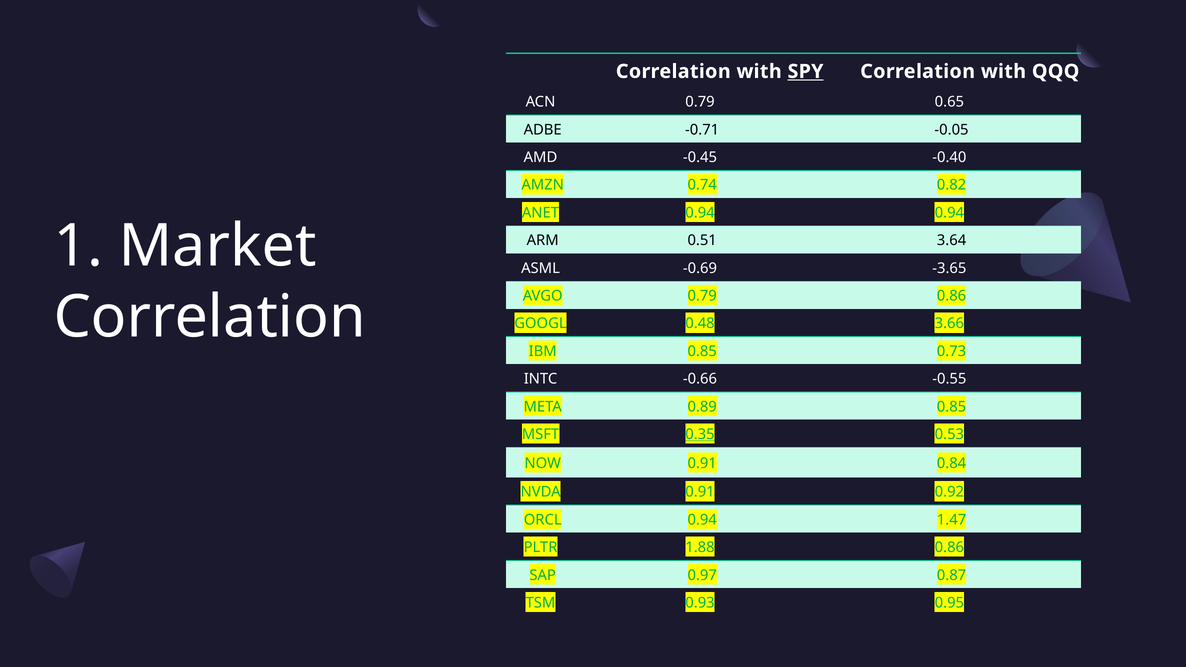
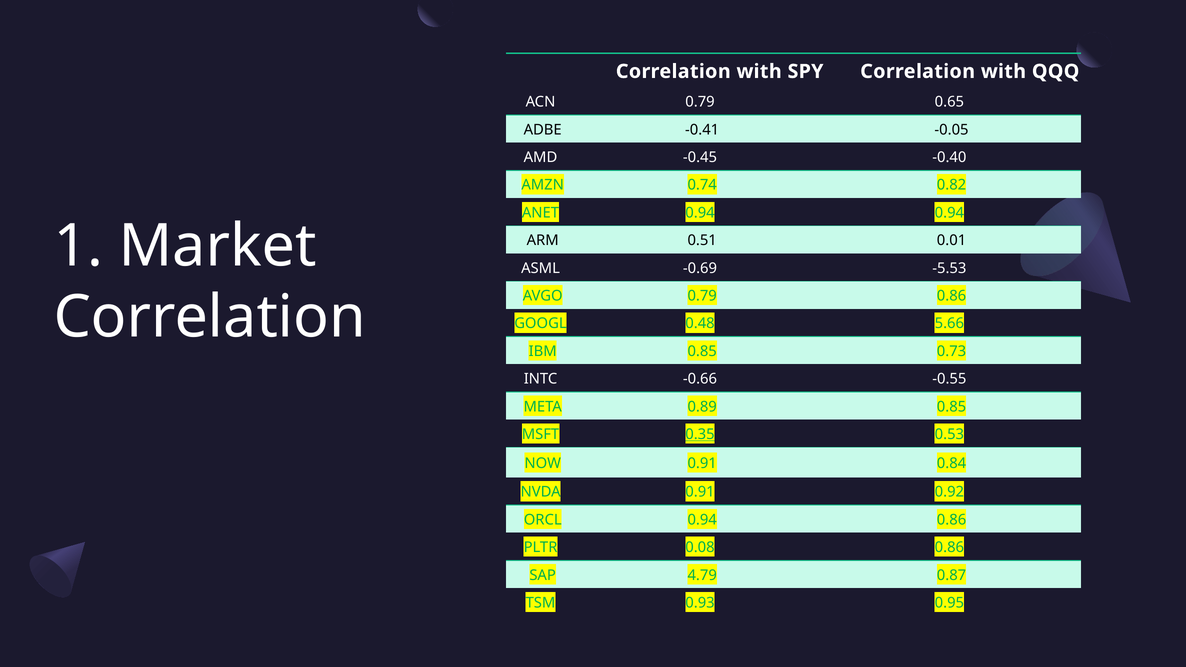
SPY underline: present -> none (806, 71)
-0.71: -0.71 -> -0.41 (702, 130)
3.64: 3.64 -> 0.01 (952, 241)
-3.65: -3.65 -> -5.53 (949, 268)
3.66: 3.66 -> 5.66 (949, 324)
0.94 1.47: 1.47 -> 0.86 (952, 520)
1.88: 1.88 -> 0.08 (700, 548)
0.97: 0.97 -> 4.79 (702, 575)
